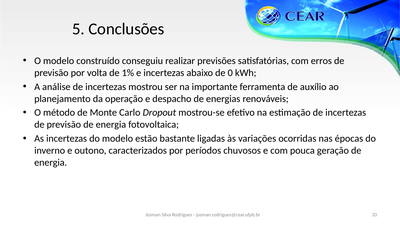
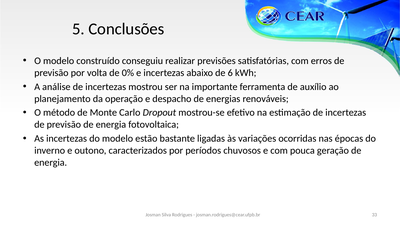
1%: 1% -> 0% (128, 73)
0: 0 -> 6 (230, 73)
